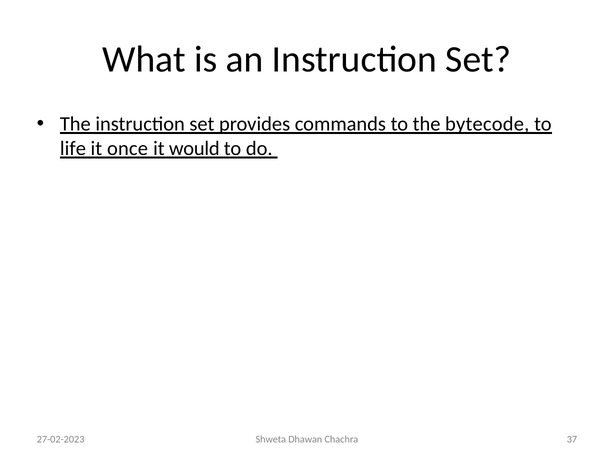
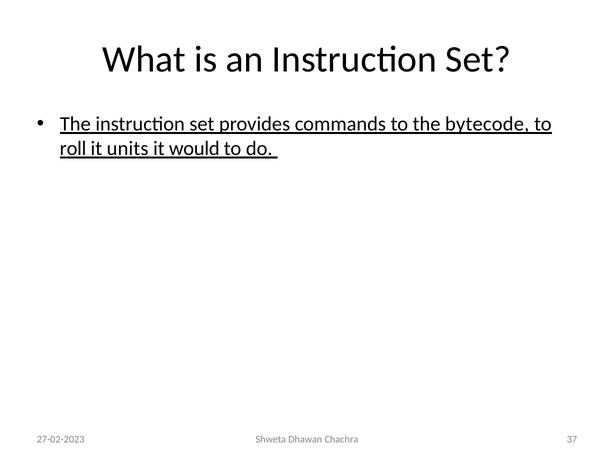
life: life -> roll (73, 149)
once: once -> units (128, 149)
